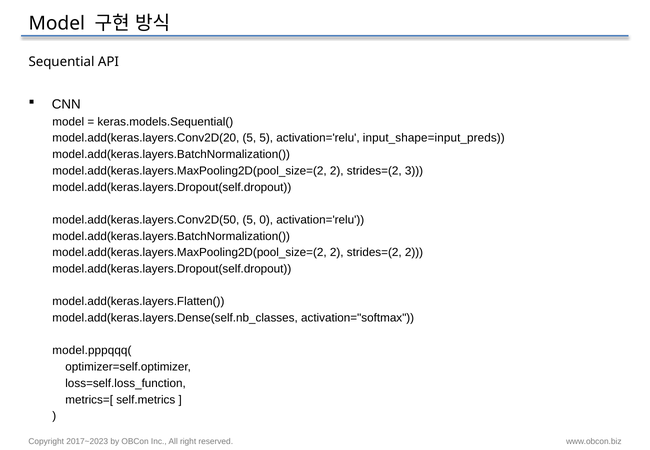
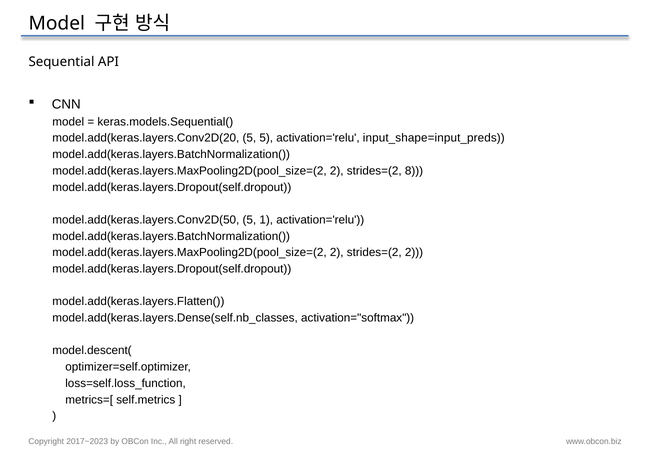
3: 3 -> 8 (414, 171)
0: 0 -> 1 (266, 220)
model.pppqqq(: model.pppqqq( -> model.descent( (92, 351)
